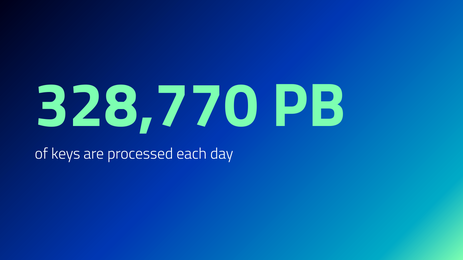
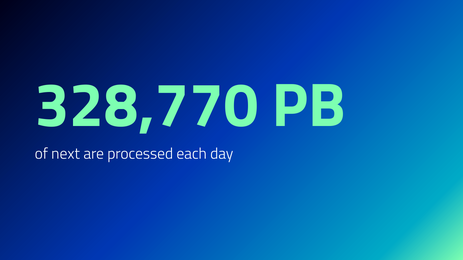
keys: keys -> next (66, 154)
